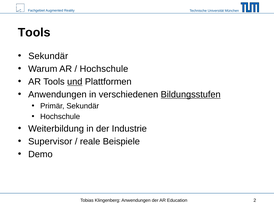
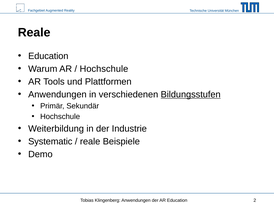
Tools: Tools -> Reale (34, 32)
Sekundär: Sekundär -> Education (48, 56)
und underline: present -> none (75, 81)
Supervisor: Supervisor -> Systematic (50, 141)
